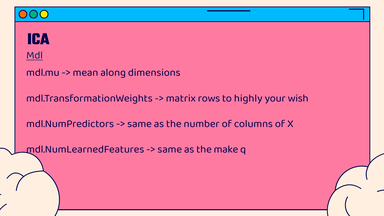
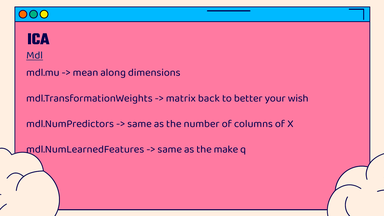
rows: rows -> back (209, 98)
highly: highly -> better (248, 98)
